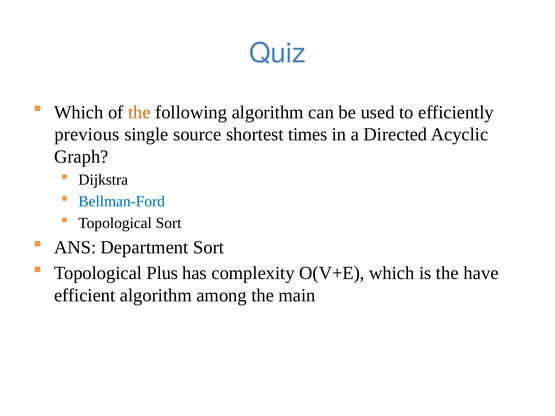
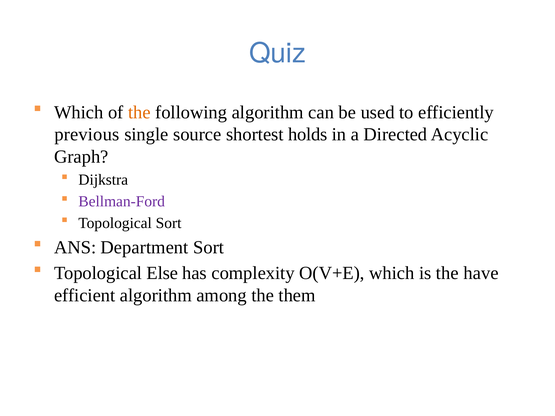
times: times -> holds (308, 134)
Bellman-Ford colour: blue -> purple (122, 202)
Plus: Plus -> Else (162, 273)
main: main -> them (297, 296)
